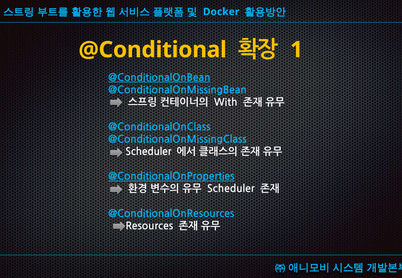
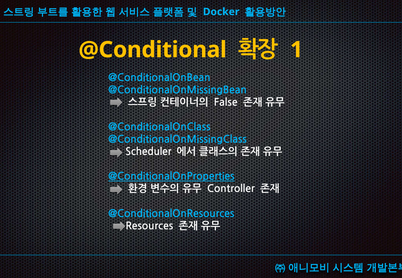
@ConditionalOnBean underline: present -> none (159, 78)
With: With -> False (226, 102)
Scheduler: Scheduler -> Controller (231, 189)
